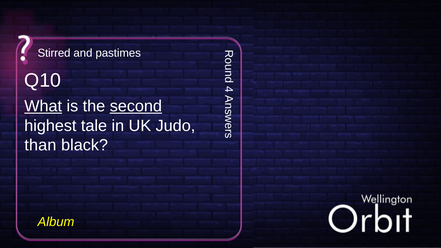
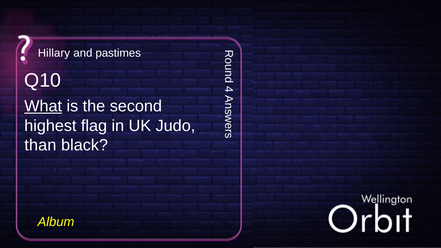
Stirred: Stirred -> Hillary (54, 53)
second underline: present -> none (136, 106)
tale: tale -> flag (94, 126)
